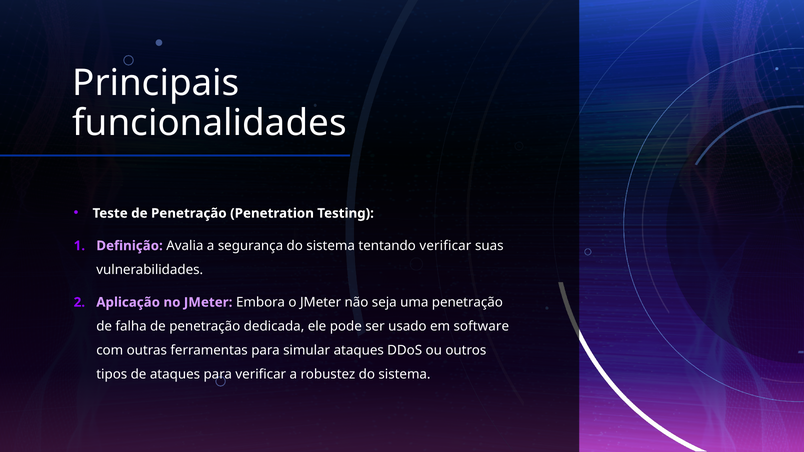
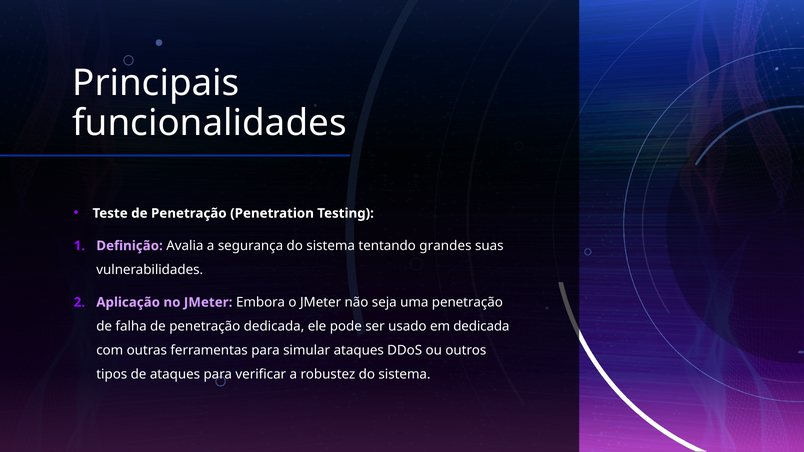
tentando verificar: verificar -> grandes (445, 246)
em software: software -> dedicada (481, 327)
